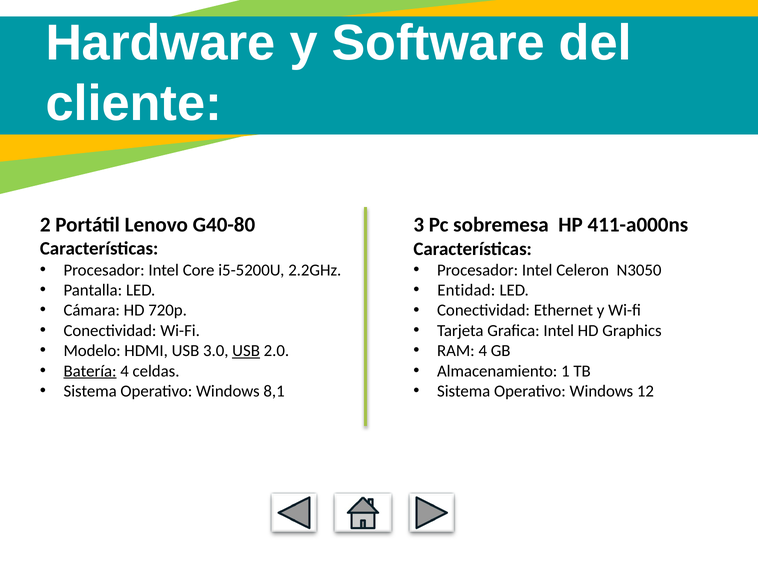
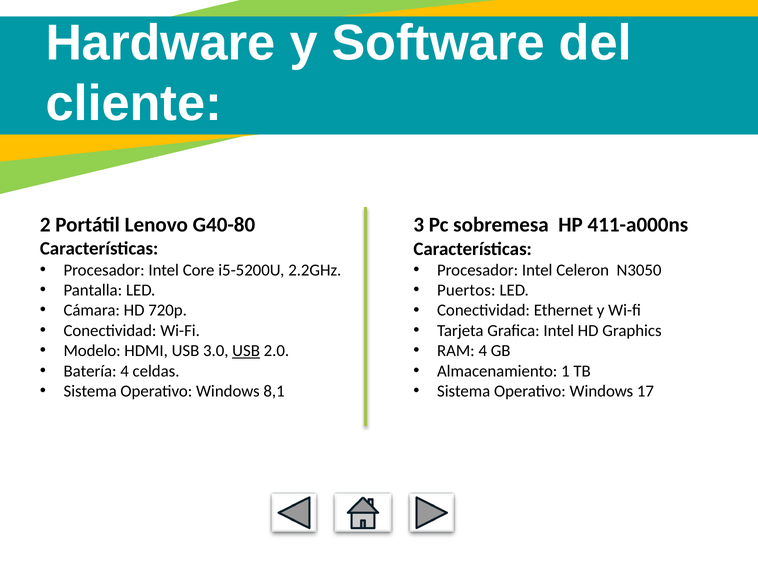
Entidad: Entidad -> Puertos (466, 291)
Batería underline: present -> none (90, 371)
12: 12 -> 17 (645, 392)
